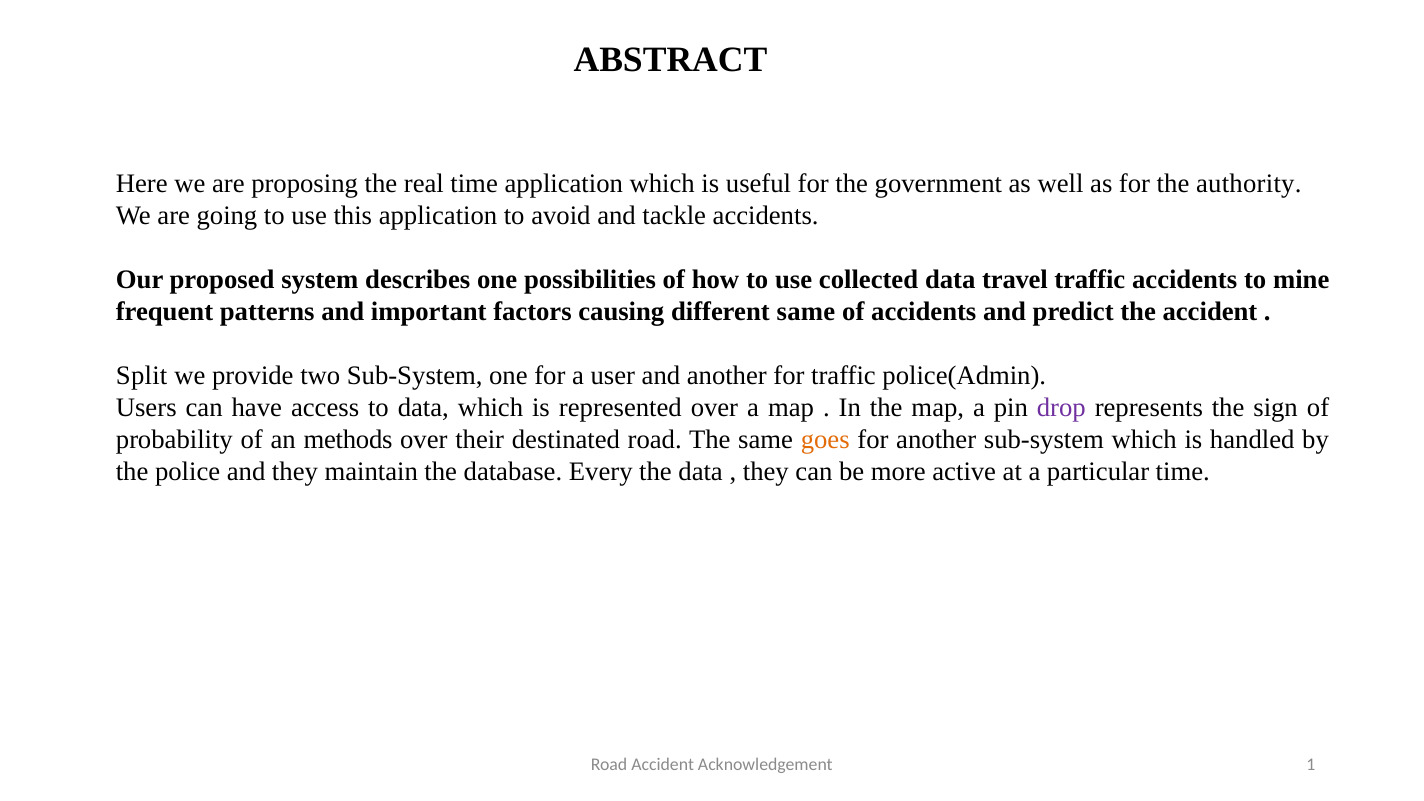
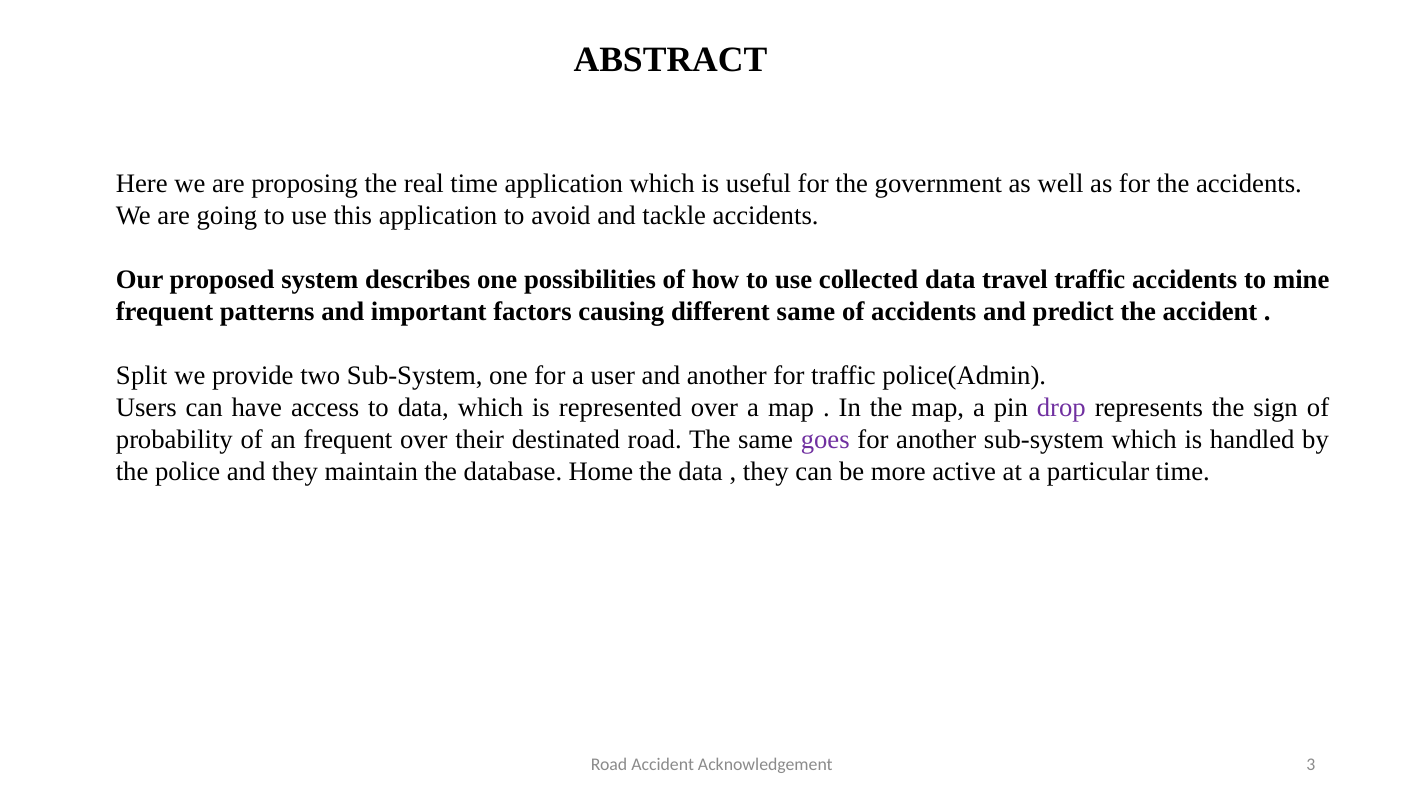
the authority: authority -> accidents (1249, 183)
an methods: methods -> frequent (348, 440)
goes colour: orange -> purple (825, 440)
Every: Every -> Home (601, 472)
1: 1 -> 3 (1311, 765)
